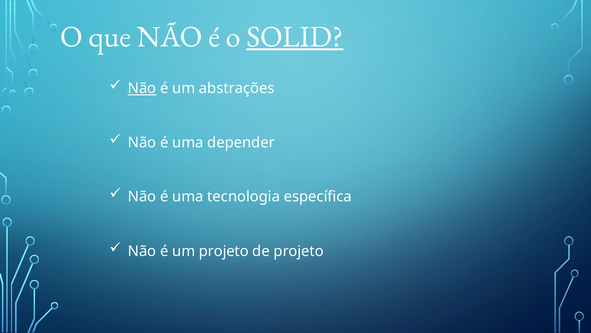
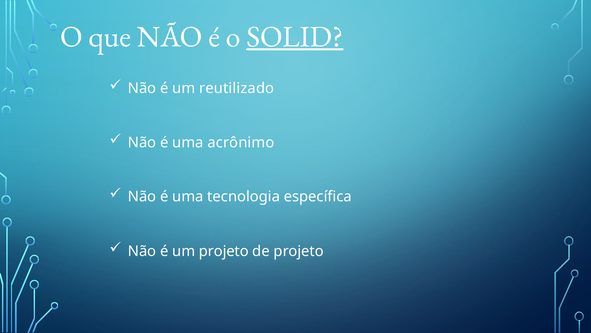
Não underline: present -> none (142, 88)
abstrações: abstrações -> reutilizado (237, 88)
depender: depender -> acrônimo (241, 142)
